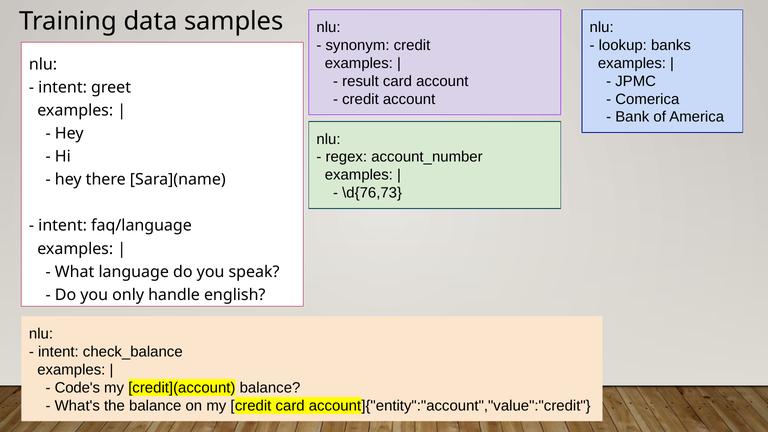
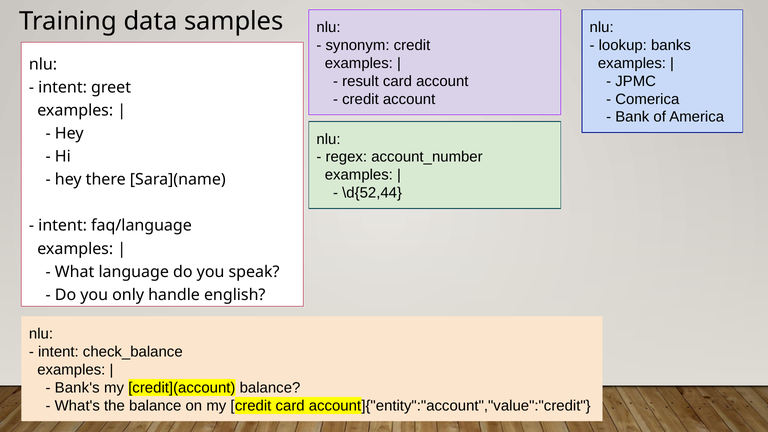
\d{76,73: \d{76,73 -> \d{52,44 (372, 193)
Code's: Code's -> Bank's (77, 388)
